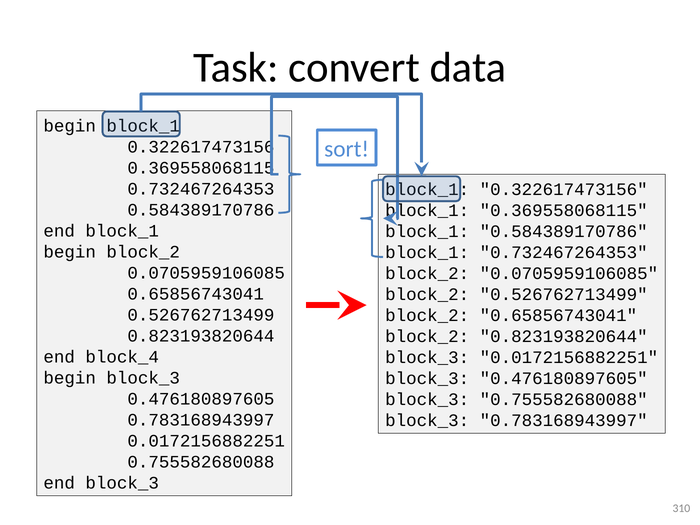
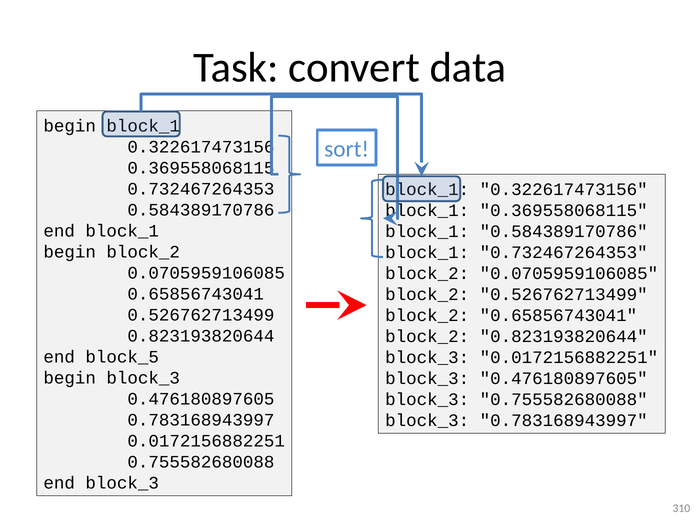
block_4: block_4 -> block_5 (122, 357)
